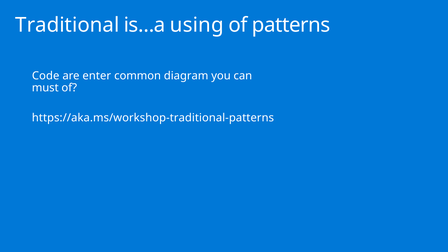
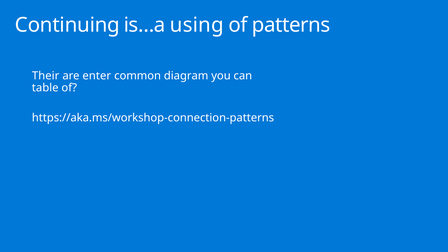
Traditional: Traditional -> Continuing (67, 25)
Code: Code -> Their (46, 76)
must: must -> table (45, 88)
https://aka.ms/workshop-traditional-patterns: https://aka.ms/workshop-traditional-patterns -> https://aka.ms/workshop-connection-patterns (153, 118)
